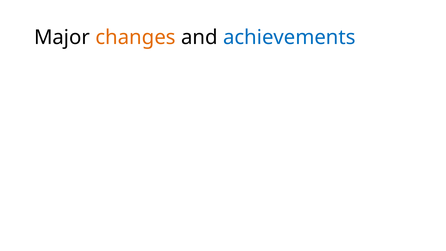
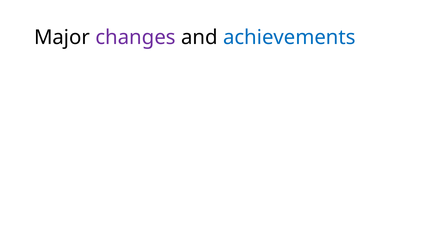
changes colour: orange -> purple (136, 37)
